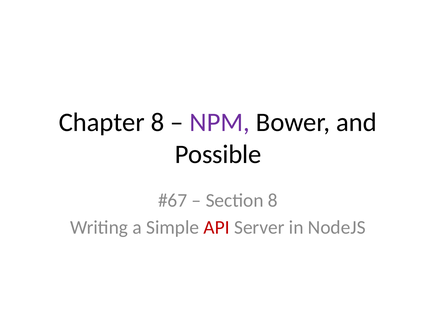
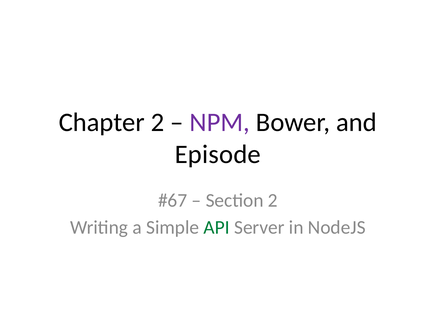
Chapter 8: 8 -> 2 (157, 123)
Possible: Possible -> Episode (218, 154)
Section 8: 8 -> 2 (273, 200)
API colour: red -> green (217, 228)
